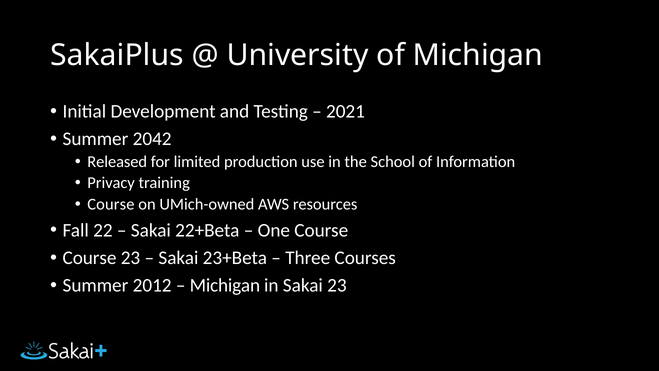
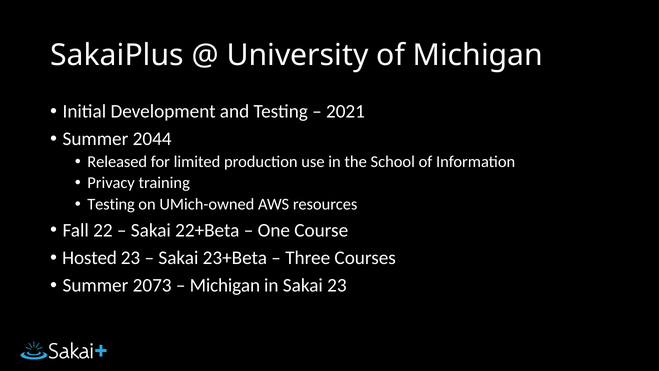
2042: 2042 -> 2044 (152, 139)
Course: Course -> Testing (111, 204)
Course: Course -> Hosted (90, 258)
2012: 2012 -> 2073 (152, 285)
